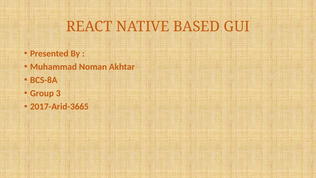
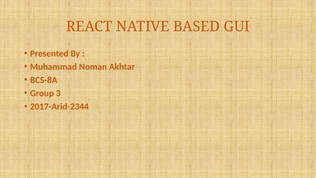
2017-Arid-3665: 2017-Arid-3665 -> 2017-Arid-2344 (59, 106)
